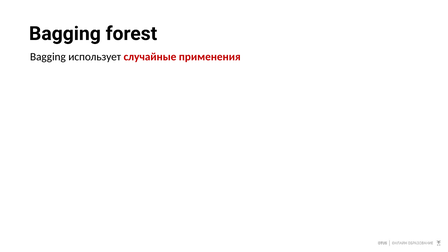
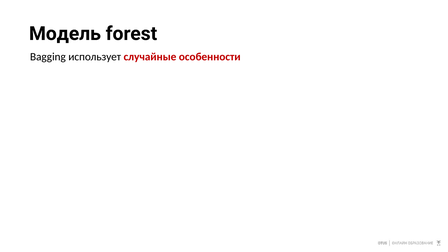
Bagging: Bagging -> Модель (65, 34)
применения: применения -> особенности (210, 57)
